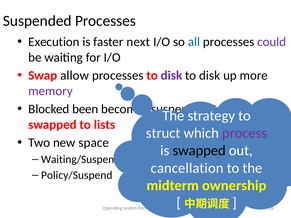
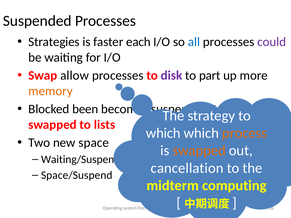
Execution: Execution -> Strategies (54, 42)
next: next -> each (138, 42)
disk: disk -> part (210, 76)
memory colour: purple -> orange (51, 91)
struct: struct -> which (163, 133)
process colour: purple -> orange (245, 133)
swapped colour: black -> orange (199, 151)
Policy/Suspend: Policy/Suspend -> Space/Suspend (77, 175)
ownership: ownership -> computing (234, 186)
